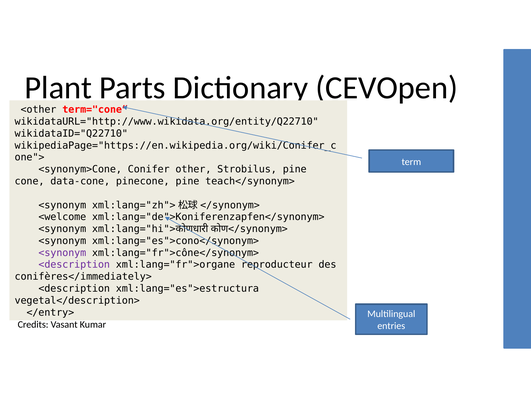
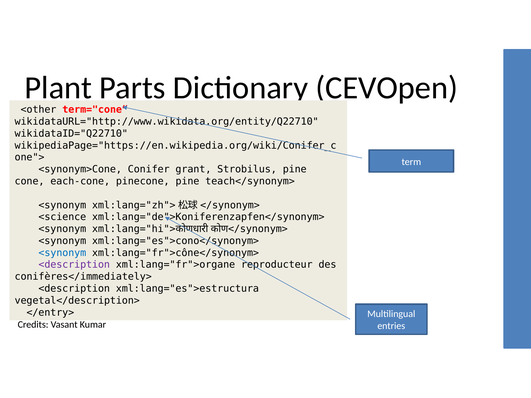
other: other -> grant (193, 169)
data-cone: data-cone -> each-cone (80, 181)
<welcome: <welcome -> <science (62, 217)
<synonym colour: purple -> blue (62, 253)
